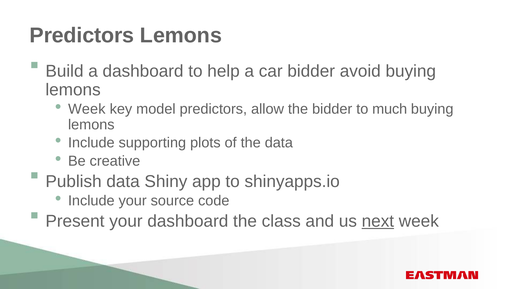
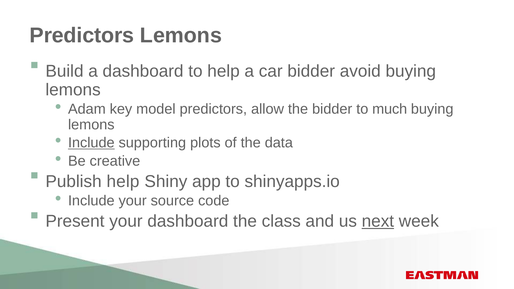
Week: Week -> Adam (87, 109)
Include underline: none -> present (91, 143)
Publish data: data -> help (123, 182)
